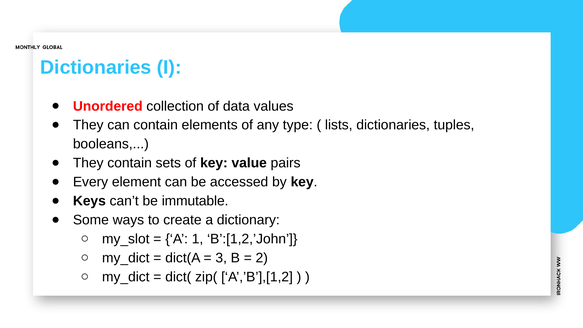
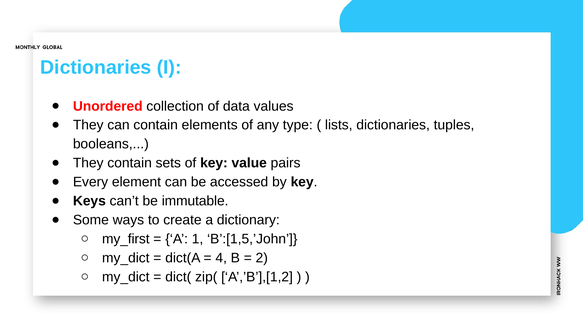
my_slot: my_slot -> my_first (126, 239)
B’:[1,2,’John: B’:[1,2,’John -> B’:[1,5,’John (252, 239)
3: 3 -> 4 (221, 258)
